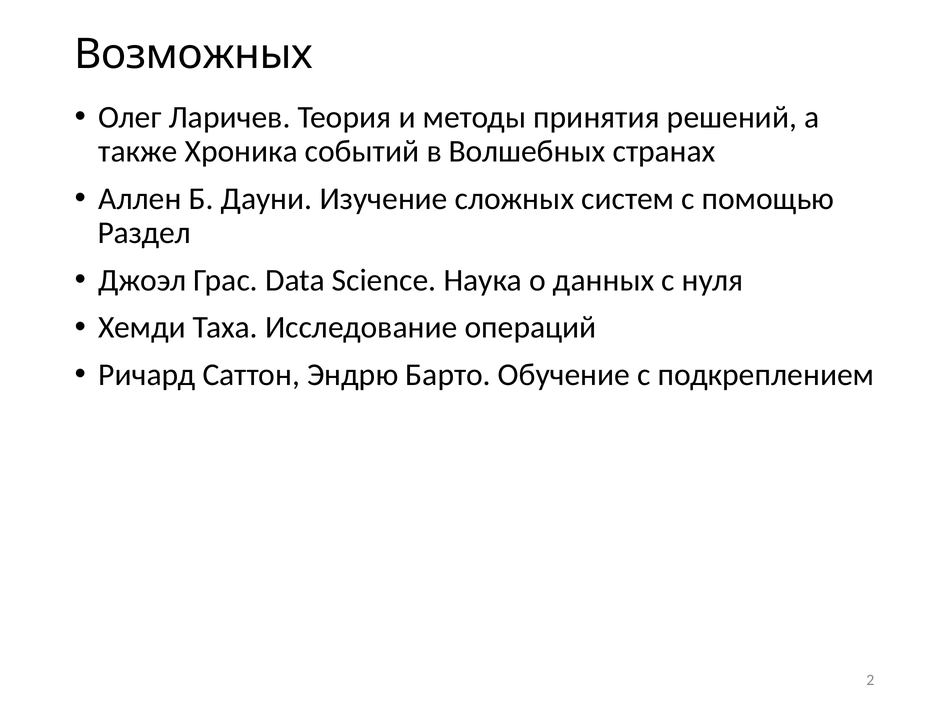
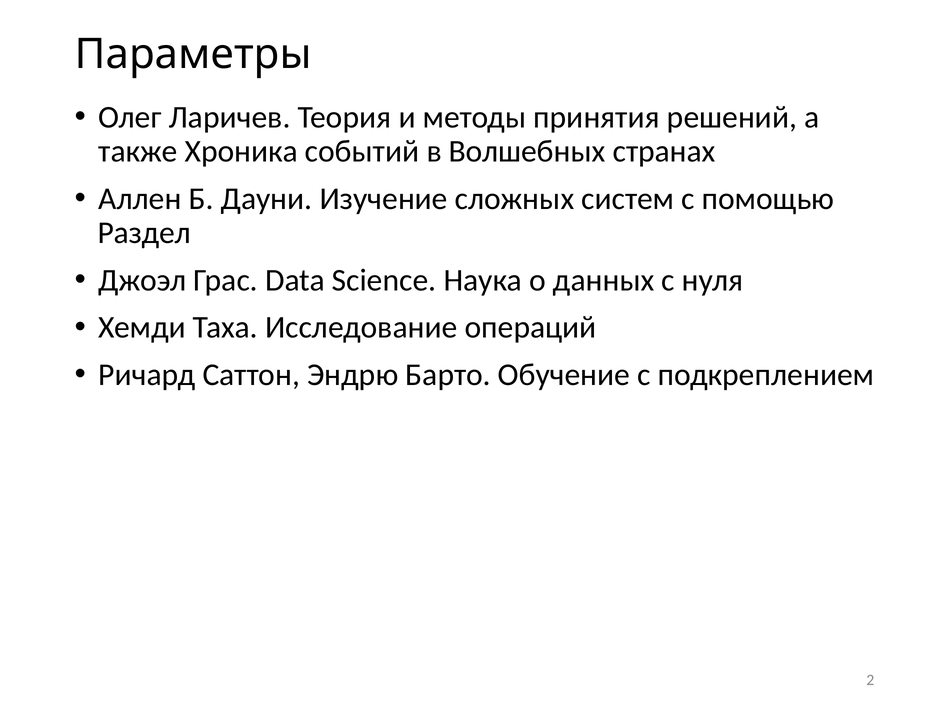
Возможных: Возможных -> Параметры (193, 54)
